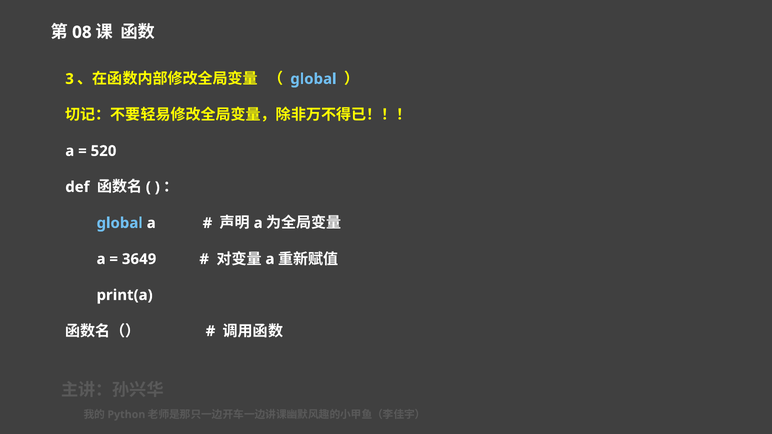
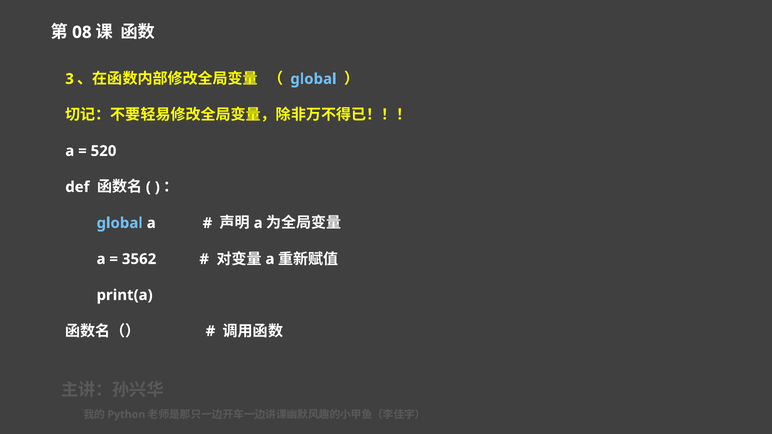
3649: 3649 -> 3562 (139, 259)
